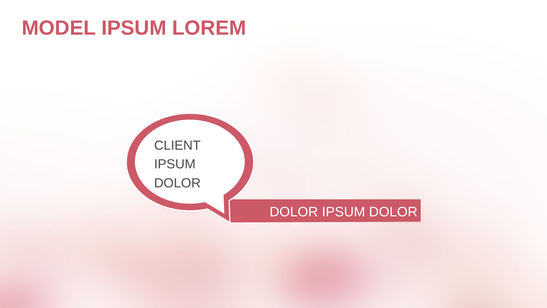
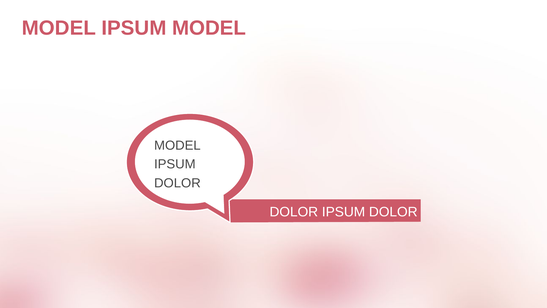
IPSUM LOREM: LOREM -> MODEL (209, 28)
CLIENT: CLIENT -> MODEL (177, 145)
